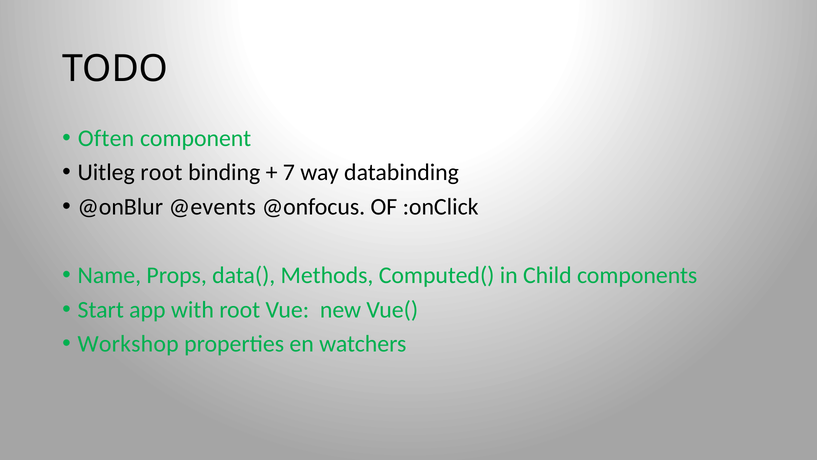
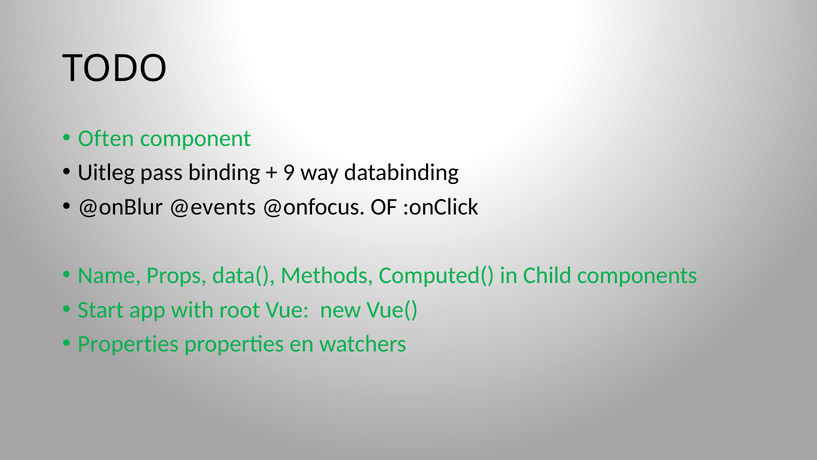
Uitleg root: root -> pass (161, 172)
7: 7 -> 9 (289, 172)
Workshop: Workshop -> Properties (128, 344)
